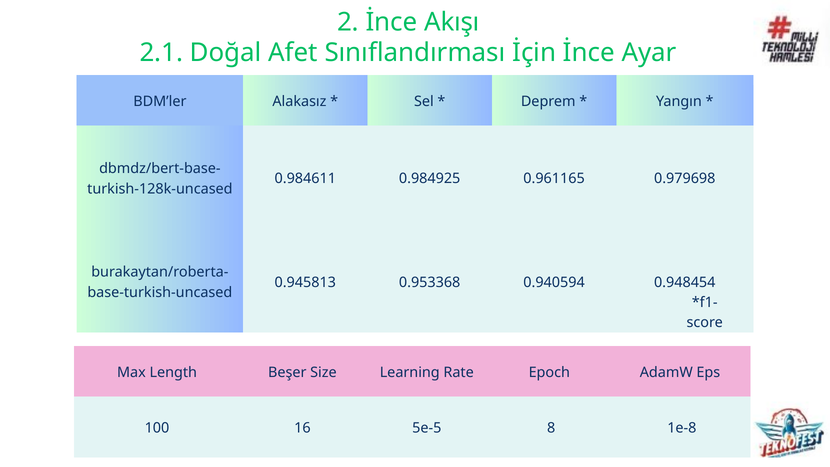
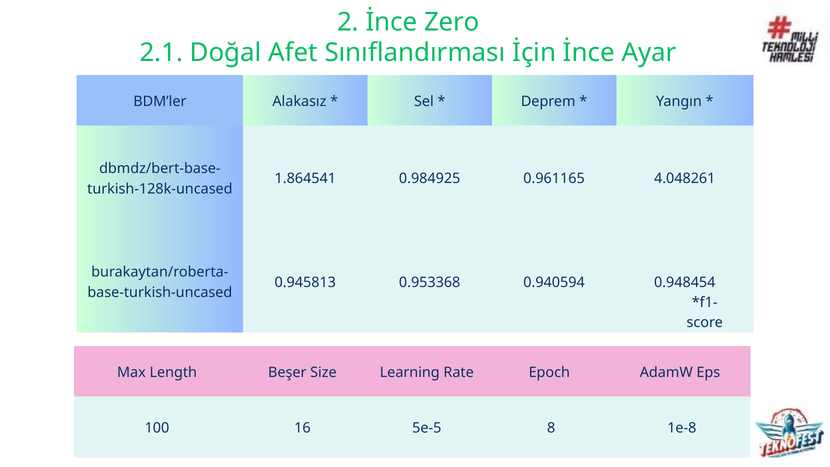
Akışı: Akışı -> Zero (452, 22)
0.984611: 0.984611 -> 1.864541 (305, 179)
0.979698: 0.979698 -> 4.048261 (685, 179)
